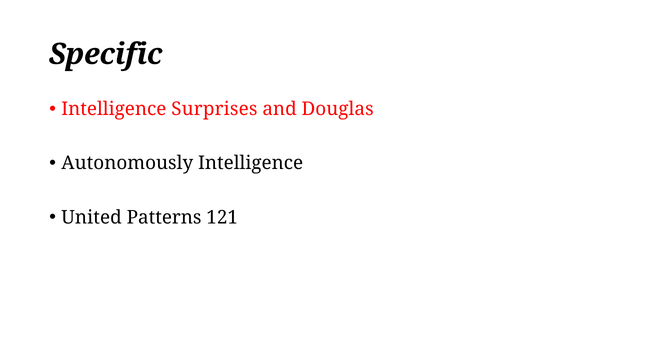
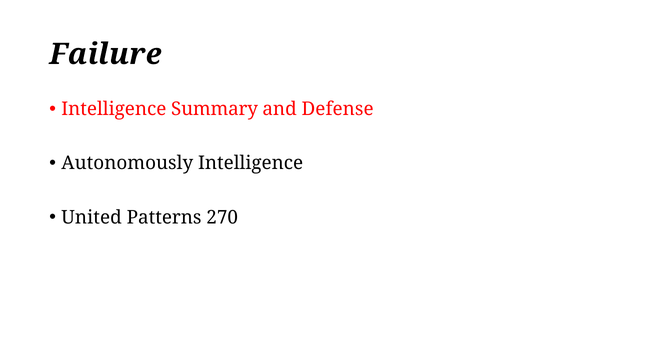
Specific: Specific -> Failure (105, 54)
Surprises: Surprises -> Summary (215, 109)
Douglas: Douglas -> Defense (338, 109)
121: 121 -> 270 (222, 218)
